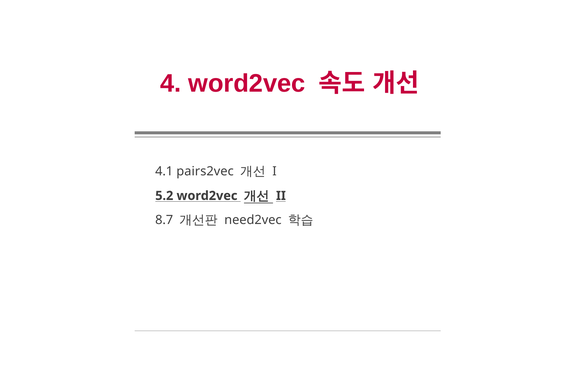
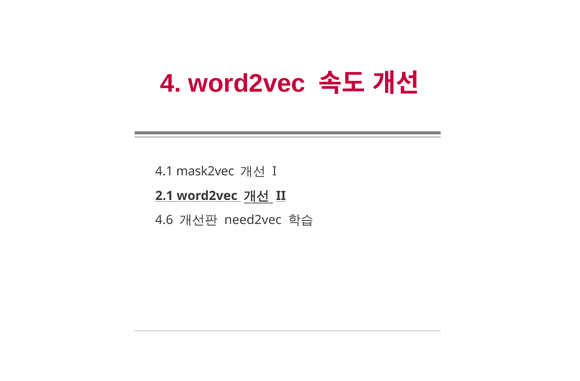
pairs2vec: pairs2vec -> mask2vec (205, 171)
5.2: 5.2 -> 2.1 (164, 196)
8.7: 8.7 -> 4.6 (164, 220)
